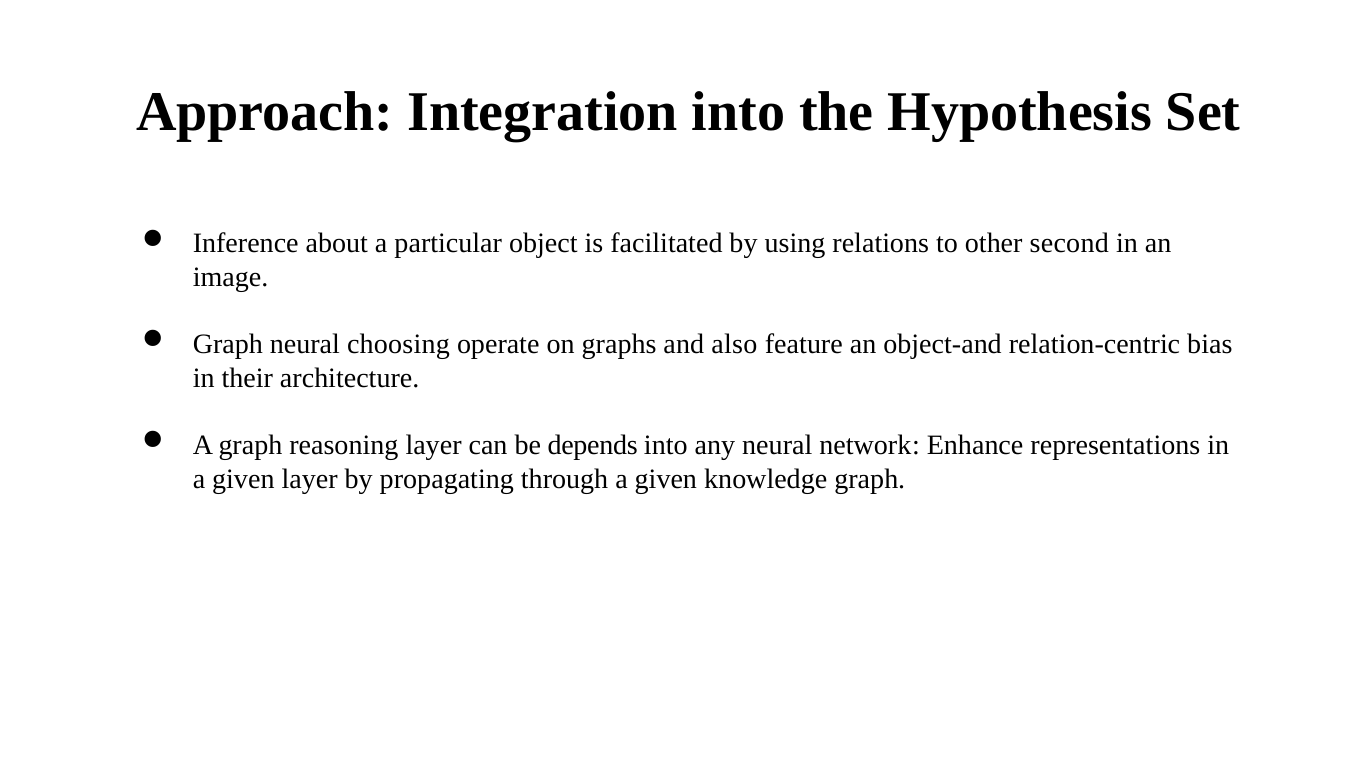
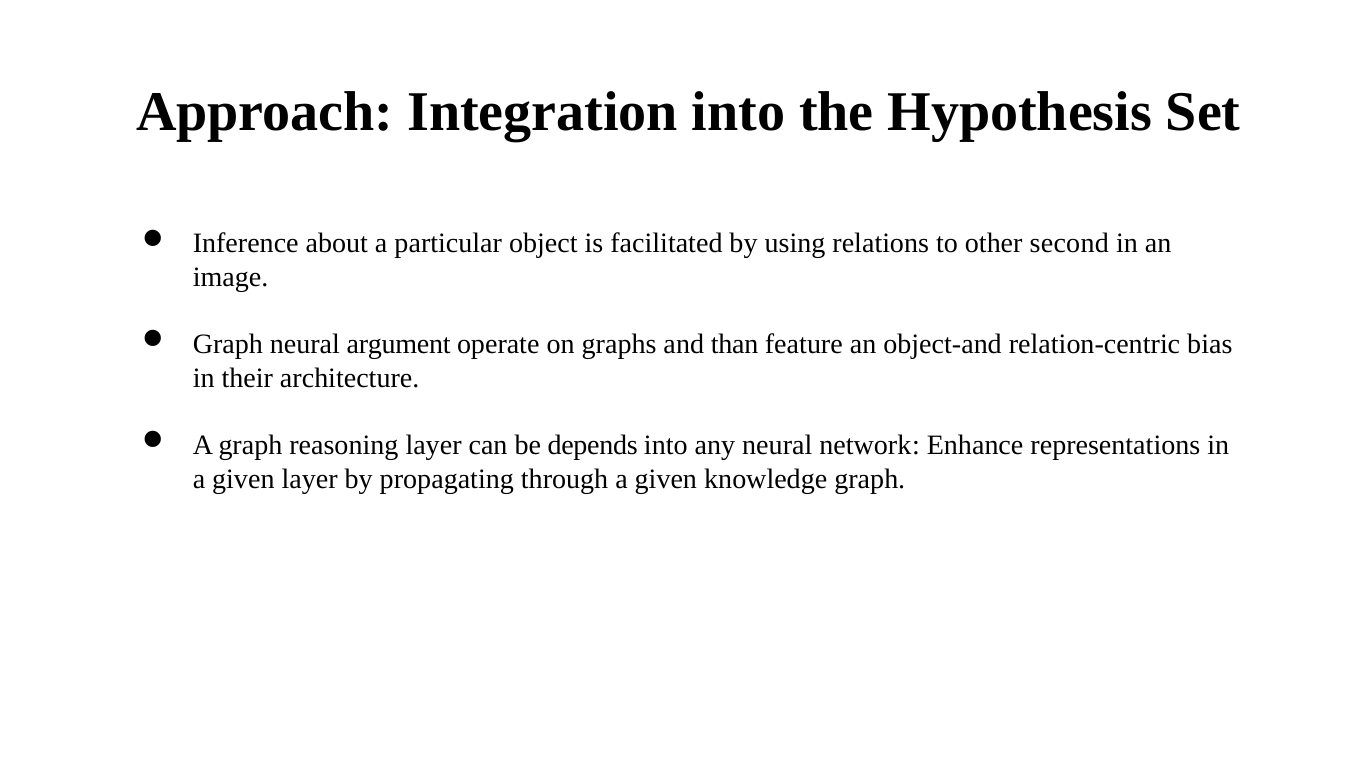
choosing: choosing -> argument (399, 344)
also: also -> than (735, 344)
